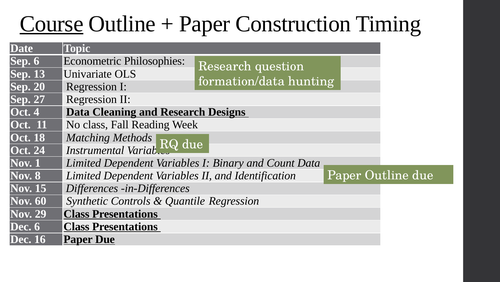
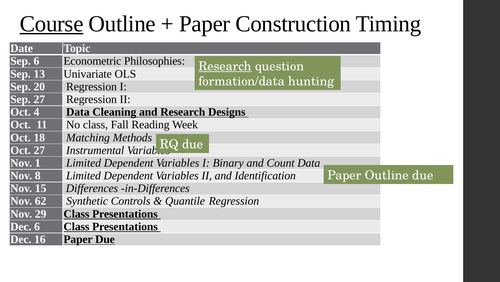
Research underline: none -> present (225, 66)
Oct 24: 24 -> 27 (39, 150)
60: 60 -> 62 (41, 201)
